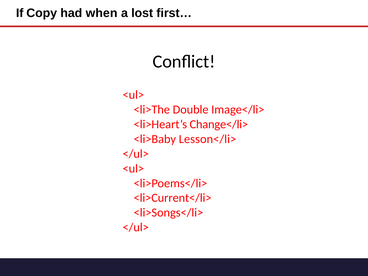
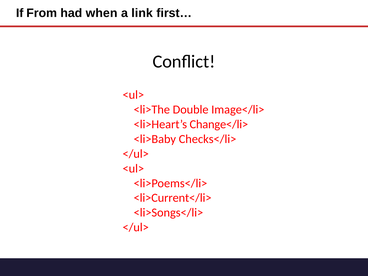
Copy: Copy -> From (42, 13)
lost: lost -> link (142, 13)
Lesson</li>: Lesson</li> -> Checks</li> (208, 139)
